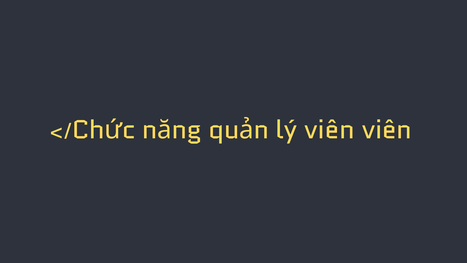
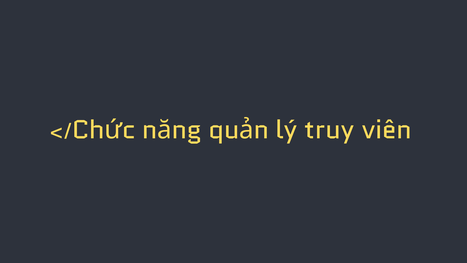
lý viên: viên -> truy (329, 130)
